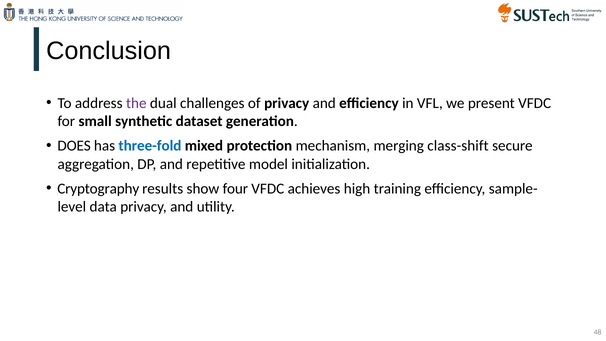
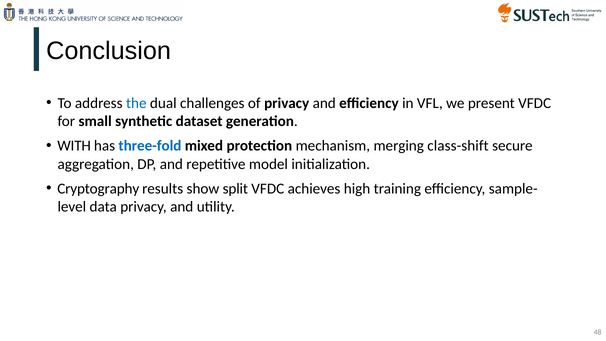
the colour: purple -> blue (136, 103)
DOES: DOES -> WITH (74, 146)
four: four -> split (235, 189)
